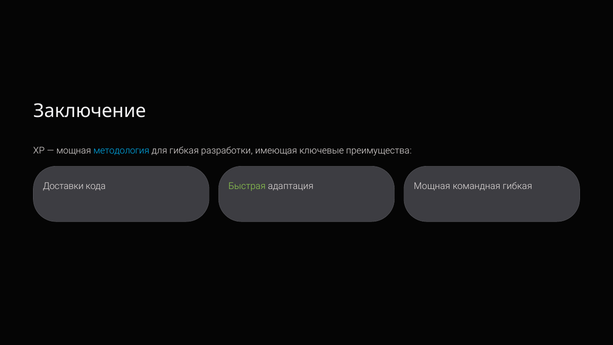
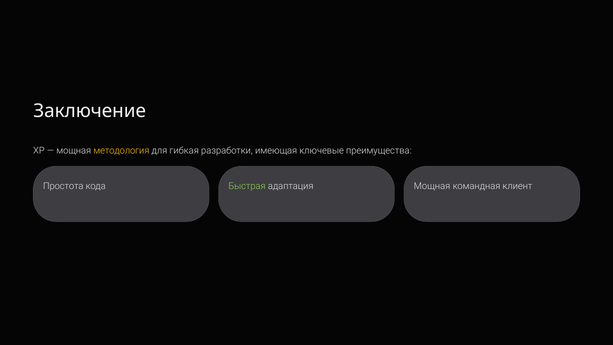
методология colour: light blue -> yellow (121, 150)
Доставки: Доставки -> Простота (63, 186)
командная гибкая: гибкая -> клиент (517, 186)
